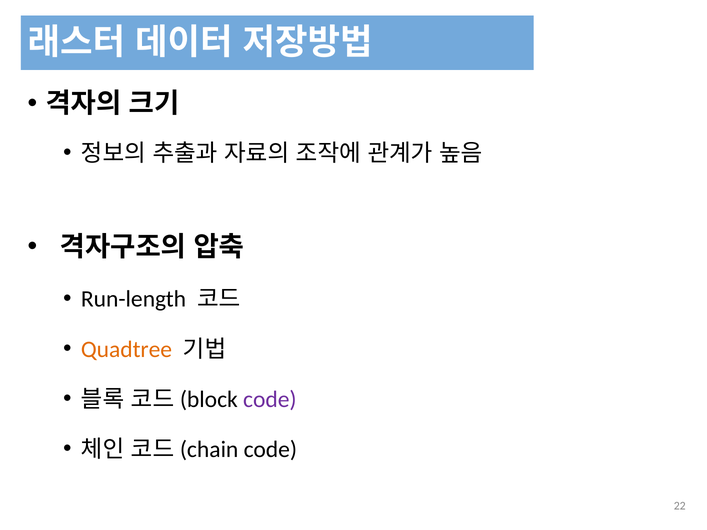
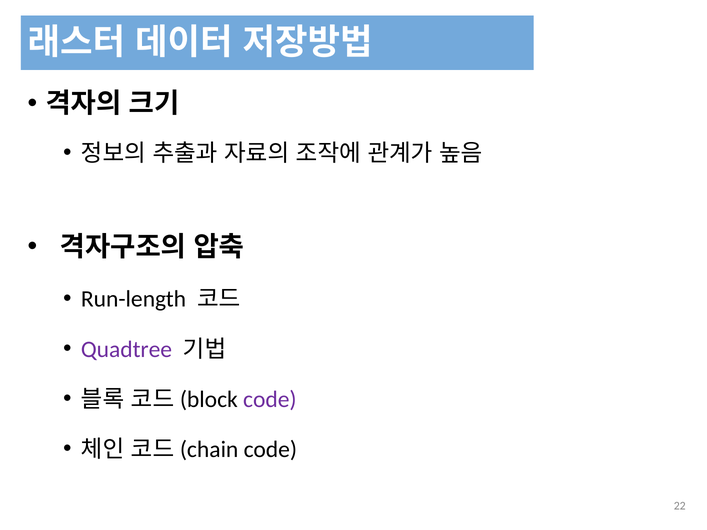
Quadtree colour: orange -> purple (126, 349)
